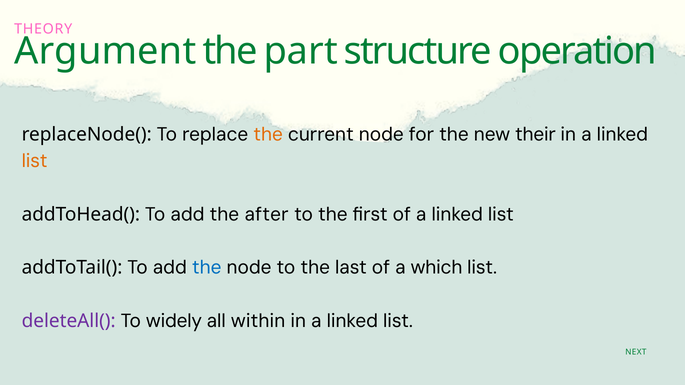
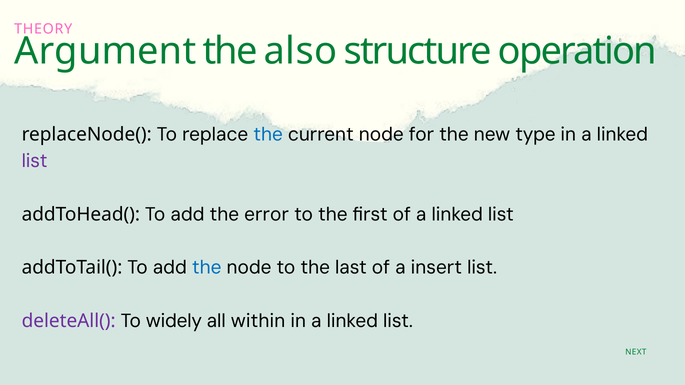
part: part -> also (300, 51)
the colour: orange -> blue (268, 135)
their: their -> type (535, 135)
list colour: orange -> purple (35, 161)
after: after -> error (267, 214)
which: which -> insert (436, 268)
